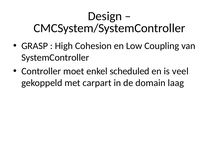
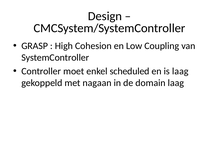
is veel: veel -> laag (180, 71)
carpart: carpart -> nagaan (97, 83)
